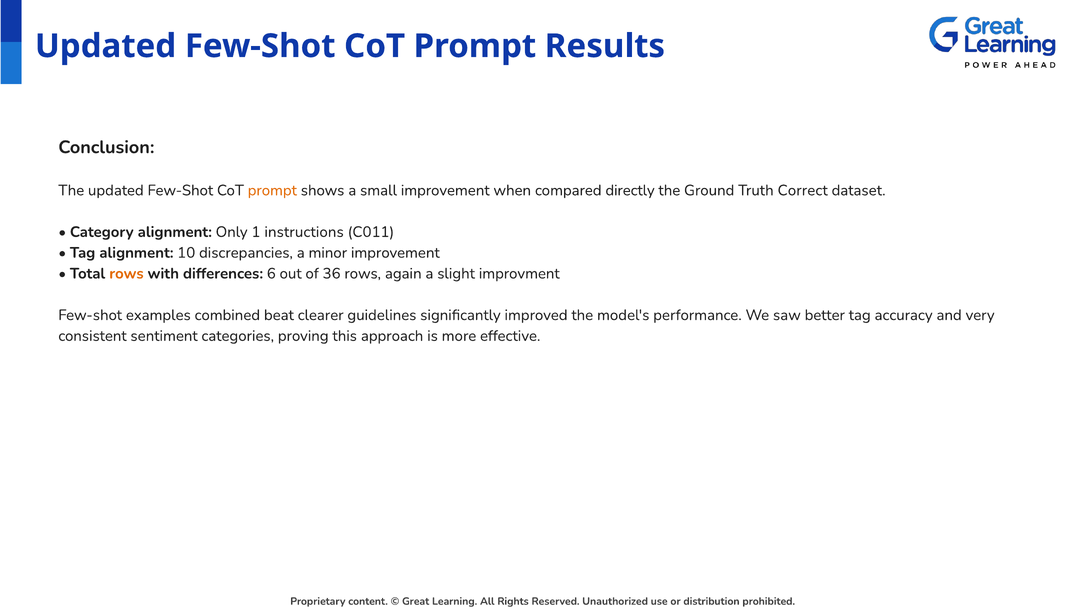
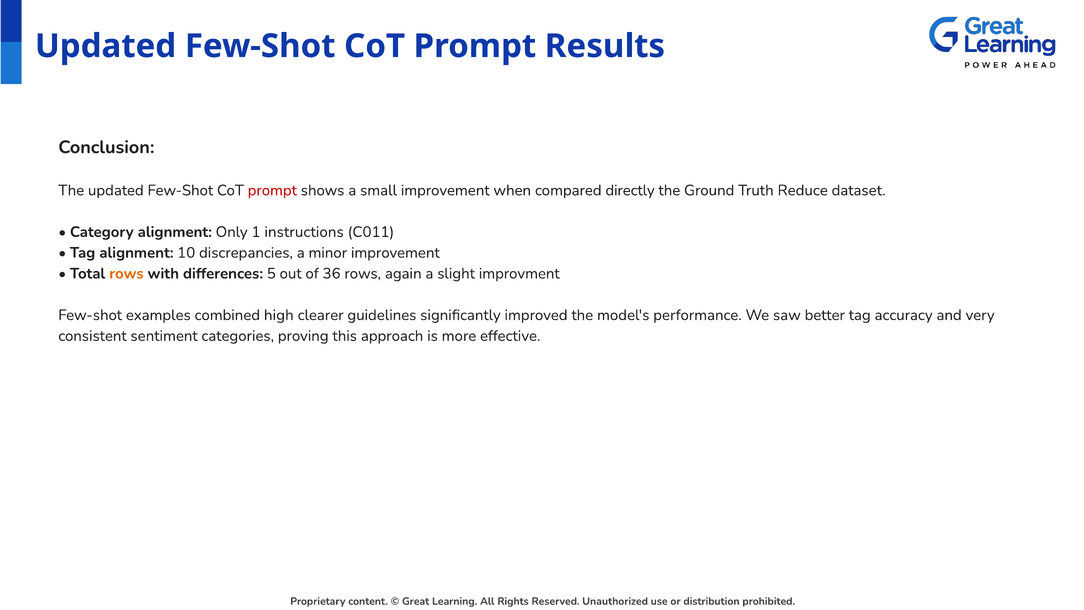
prompt colour: orange -> red (272, 190)
Correct: Correct -> Reduce (803, 190)
6: 6 -> 5 (271, 273)
beat: beat -> high (279, 315)
